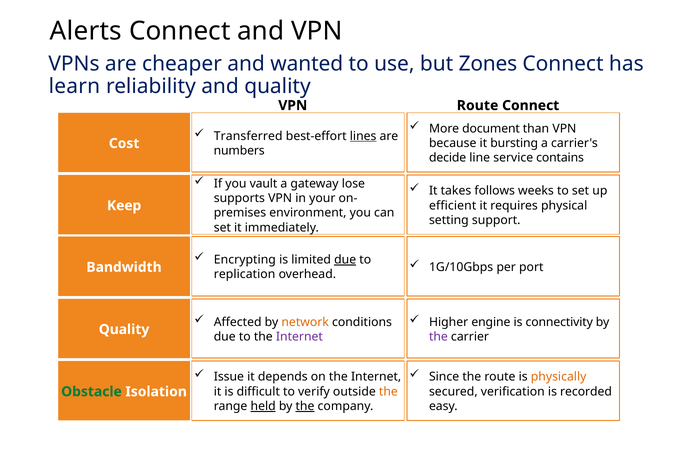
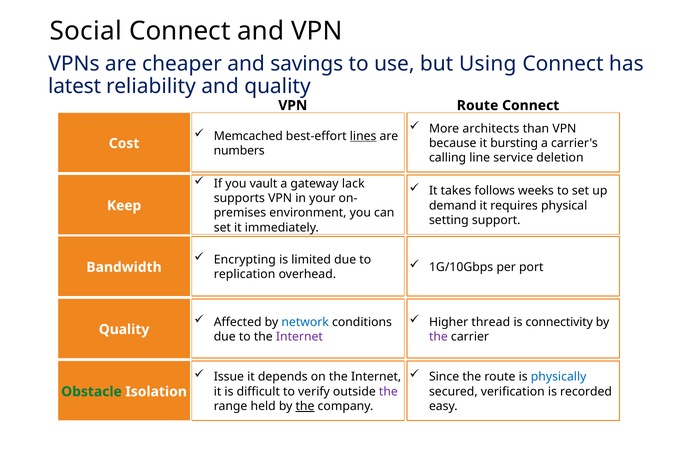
Alerts: Alerts -> Social (86, 31)
wanted: wanted -> savings (307, 64)
Zones: Zones -> Using (488, 64)
learn: learn -> latest (75, 86)
document: document -> architects (491, 129)
Transferred: Transferred -> Memcached (248, 136)
decide: decide -> calling (448, 158)
contains: contains -> deletion (560, 158)
lose: lose -> lack (353, 183)
efficient: efficient -> demand (453, 205)
due underline: present -> none (345, 260)
network colour: orange -> blue (305, 322)
engine: engine -> thread (491, 322)
physically colour: orange -> blue (559, 377)
the colour: orange -> purple (388, 391)
held underline: present -> none (263, 406)
